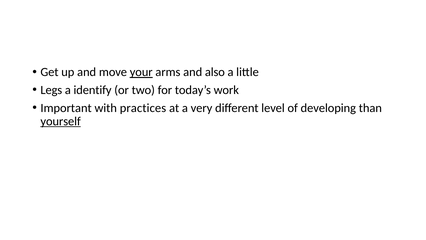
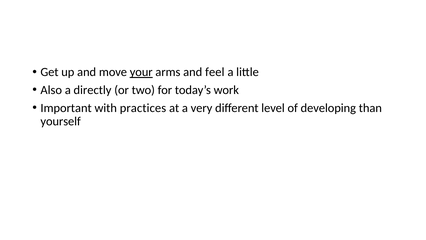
also: also -> feel (215, 72)
Legs: Legs -> Also (51, 90)
identify: identify -> directly (92, 90)
yourself underline: present -> none (61, 121)
